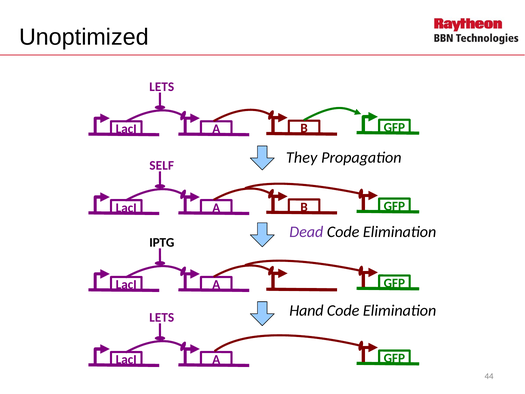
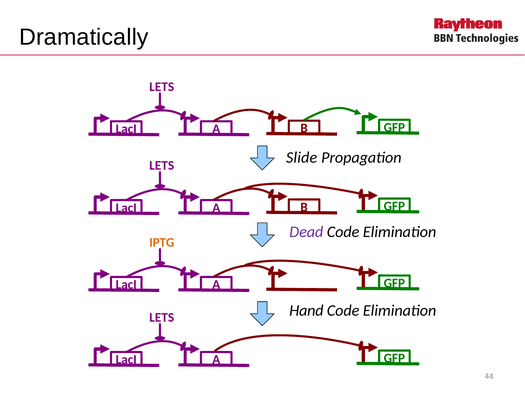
Unoptimized: Unoptimized -> Dramatically (84, 37)
They: They -> Slide (302, 157)
SELF: SELF -> LETS (162, 165)
IPTG colour: black -> orange (162, 242)
